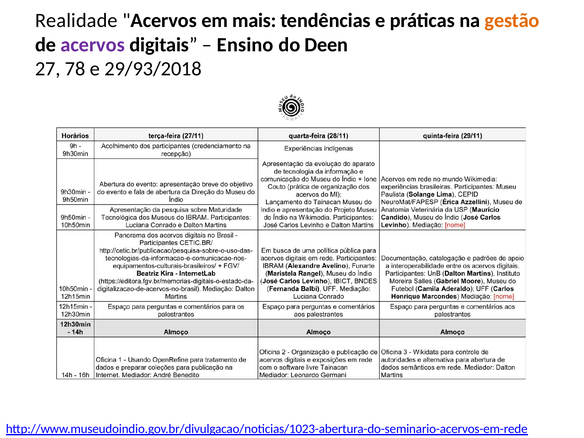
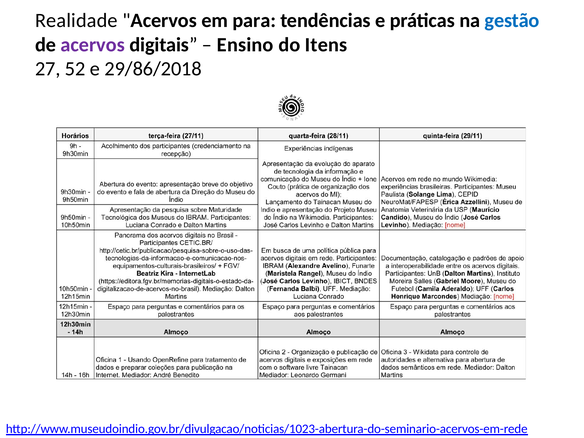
mais: mais -> para (254, 20)
gestão colour: orange -> blue (512, 20)
Deen: Deen -> Itens (326, 45)
78: 78 -> 52 (75, 69)
29/93/2018: 29/93/2018 -> 29/86/2018 (153, 69)
